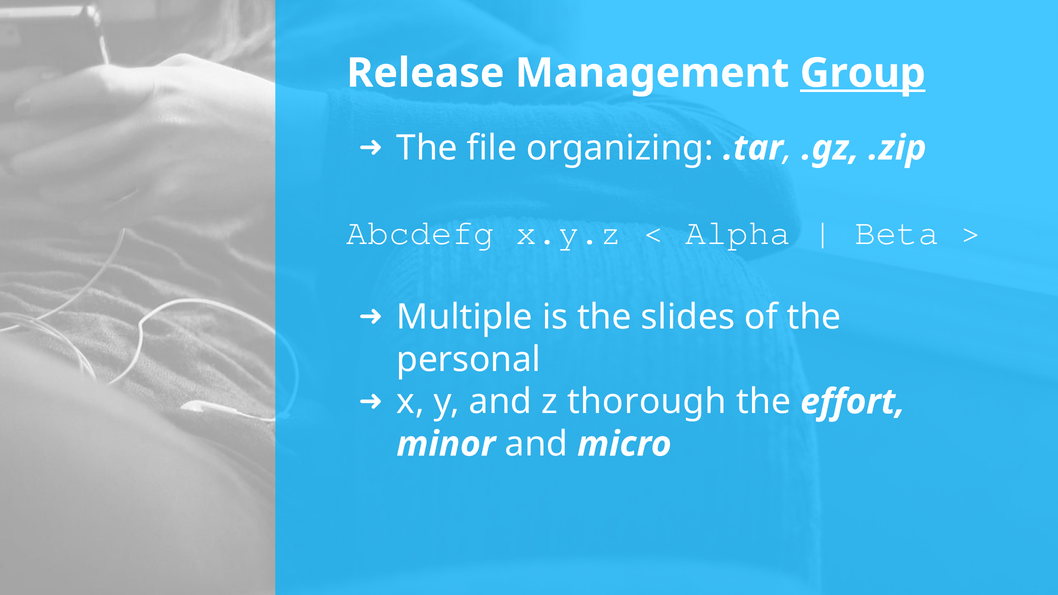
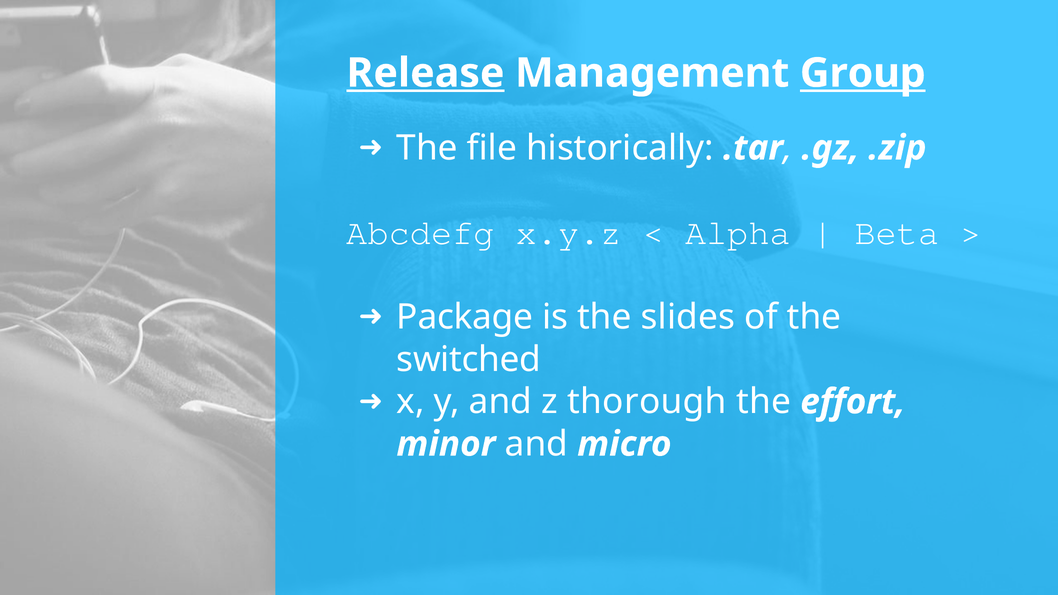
Release underline: none -> present (425, 73)
organizing: organizing -> historically (620, 148)
Multiple: Multiple -> Package (465, 317)
personal: personal -> switched (469, 360)
